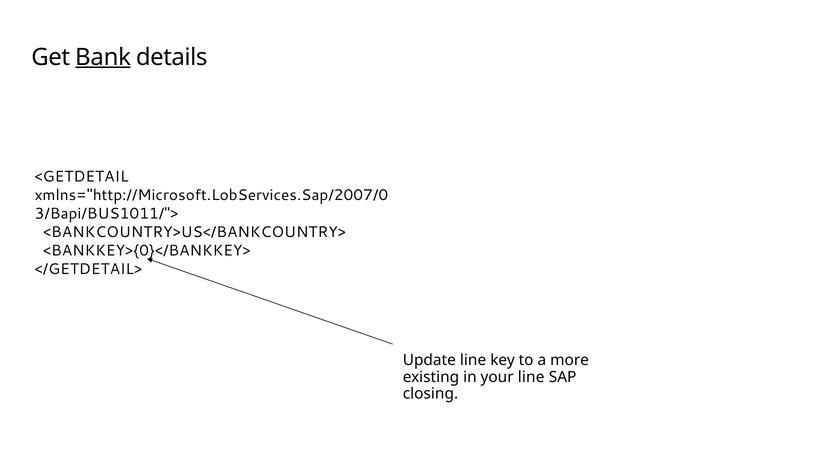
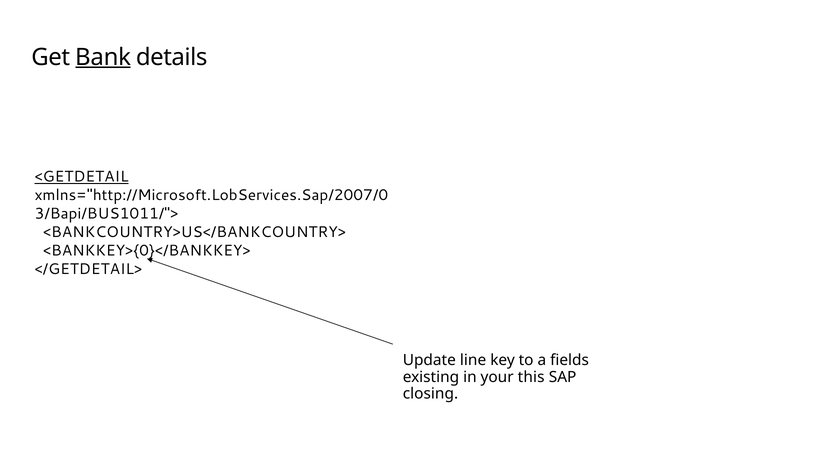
<GETDETAIL underline: none -> present (82, 177)
more: more -> fields (570, 361)
your line: line -> this (531, 377)
